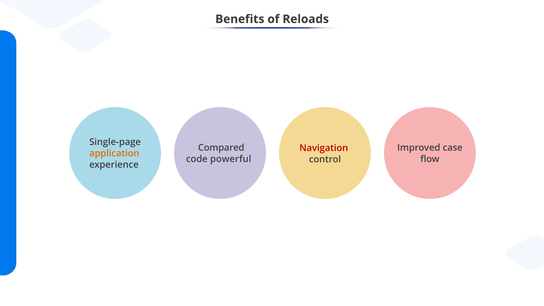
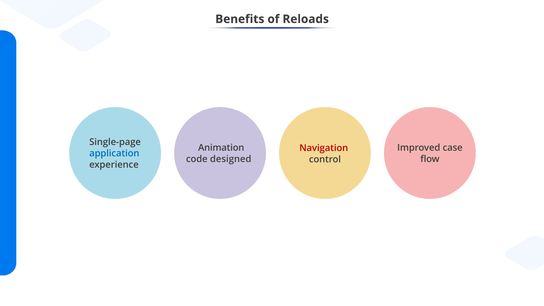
Compared: Compared -> Animation (221, 148)
application colour: orange -> blue (114, 153)
powerful: powerful -> designed (231, 159)
